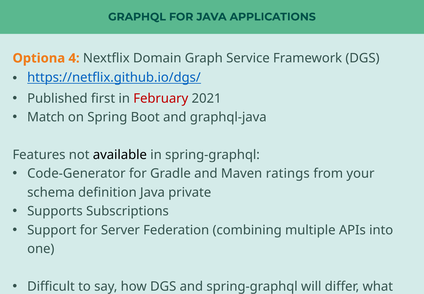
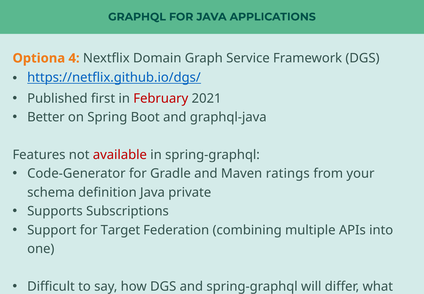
Match: Match -> Better (46, 117)
available colour: black -> red (120, 155)
Server: Server -> Target (120, 230)
